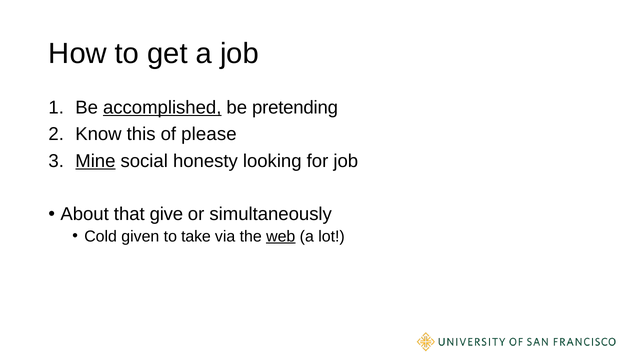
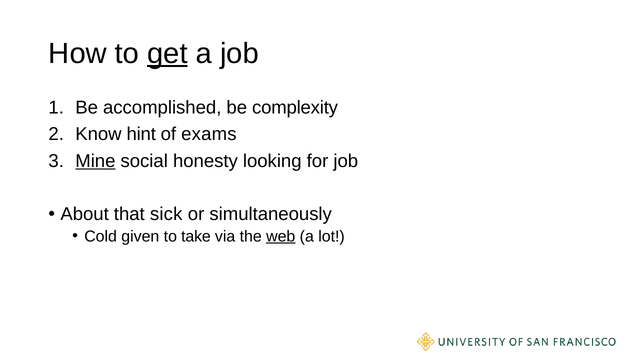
get underline: none -> present (167, 53)
accomplished underline: present -> none (162, 108)
pretending: pretending -> complexity (295, 108)
this: this -> hint (141, 134)
please: please -> exams (209, 134)
give: give -> sick (166, 214)
